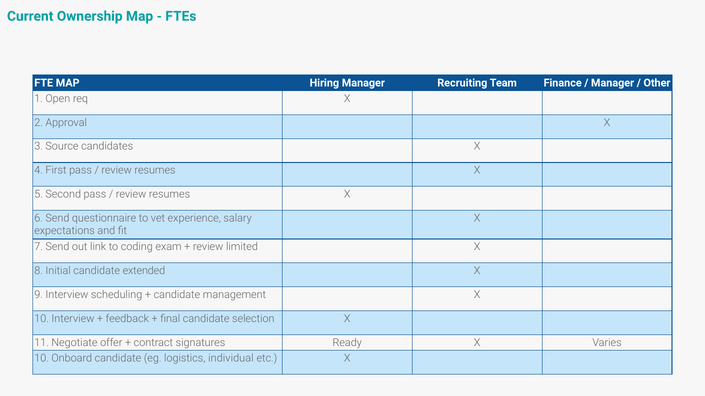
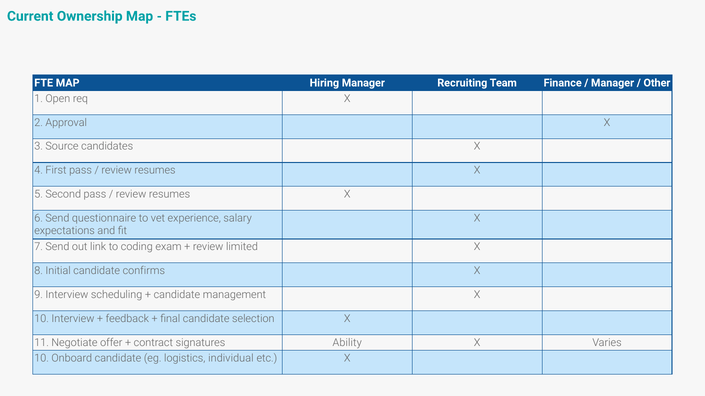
extended: extended -> confirms (144, 271)
Ready: Ready -> Ability (347, 343)
